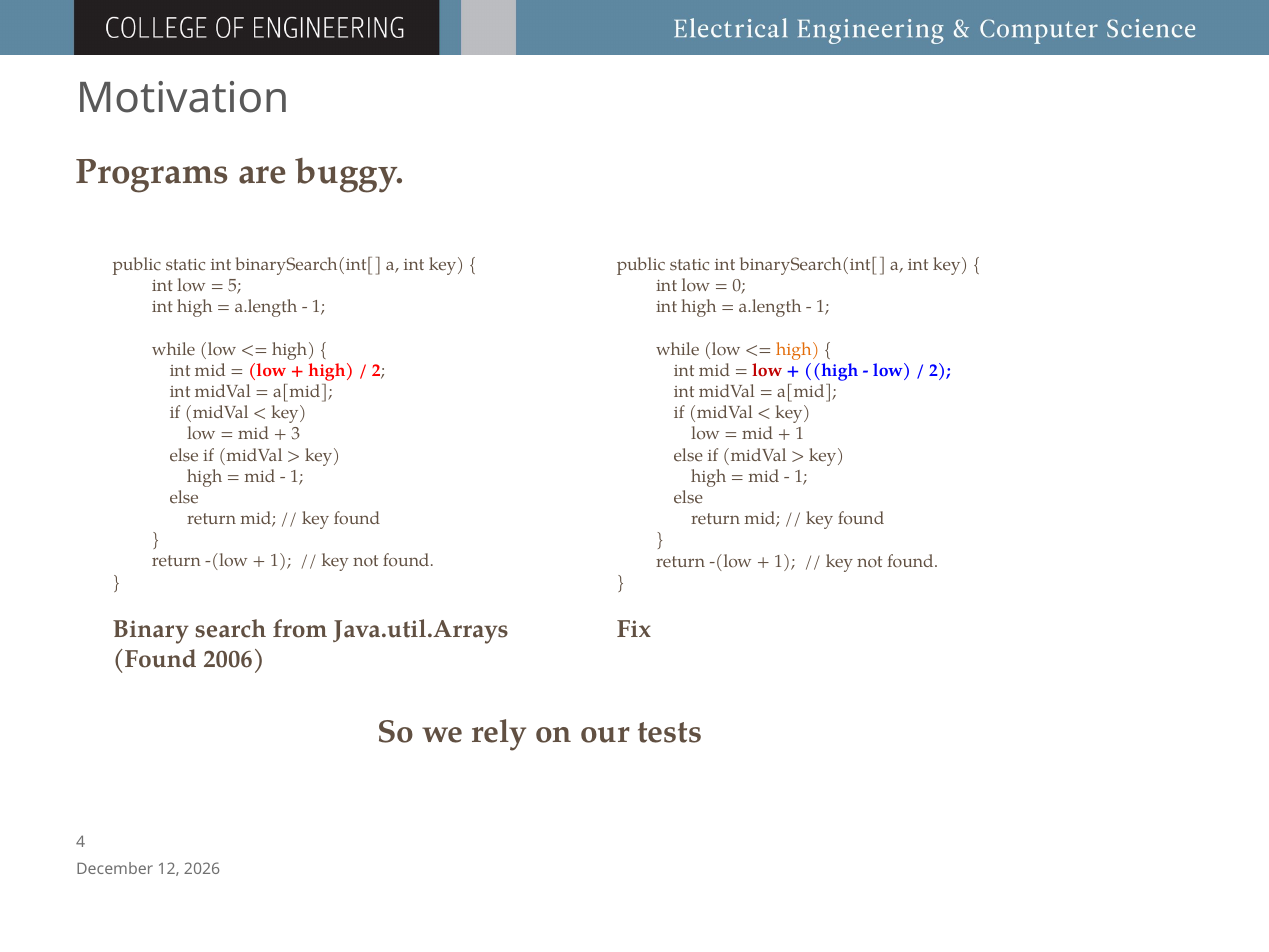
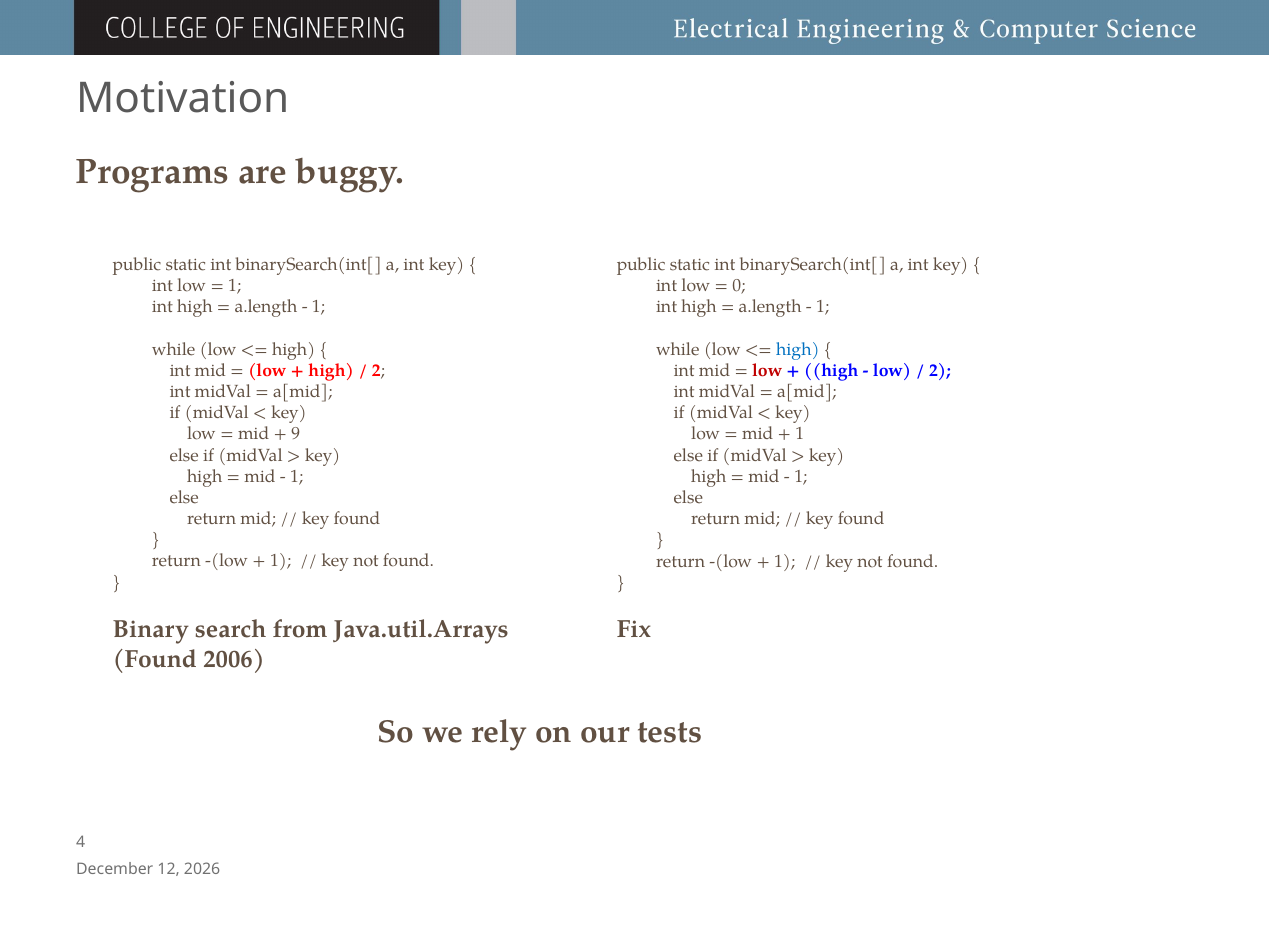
5: 5 -> 1 (235, 286)
high colour: orange -> blue (798, 349)
3: 3 -> 9 (296, 434)
